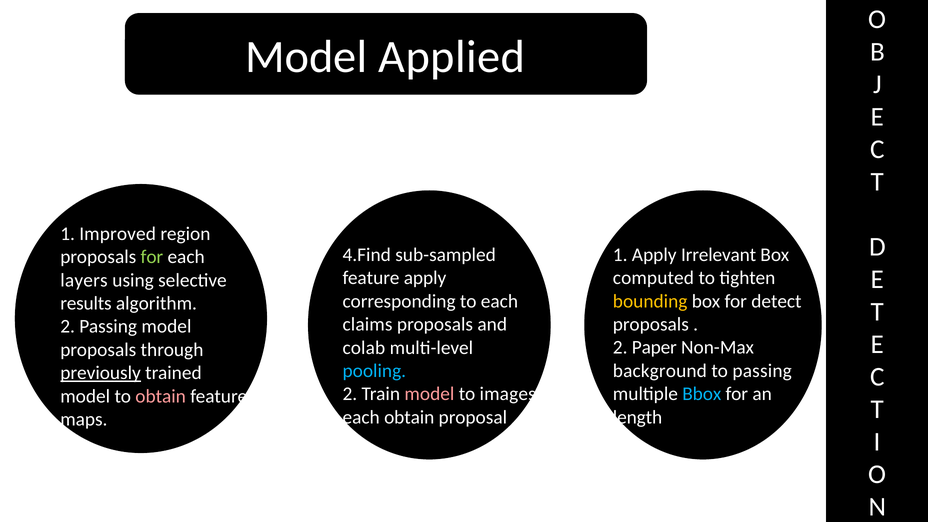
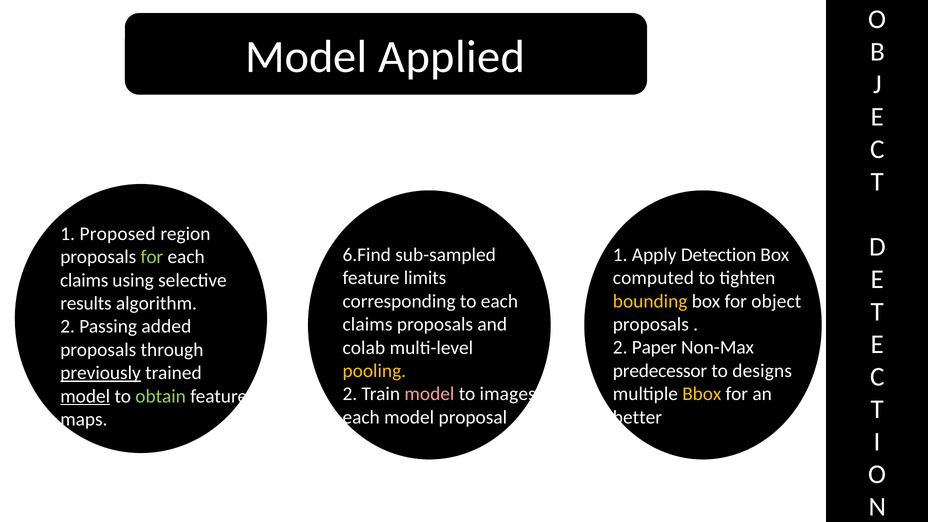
Improved: Improved -> Proposed (118, 234)
4.Find: 4.Find -> 6.Find (367, 255)
Irrelevant: Irrelevant -> Detection (719, 255)
feature apply: apply -> limits (425, 278)
layers: layers -> claims (84, 280)
detect: detect -> object (776, 301)
Passing model: model -> added (166, 327)
background: background -> predecessor (660, 371)
to passing: passing -> designs (762, 371)
pooling colour: light blue -> yellow (374, 371)
Bbox colour: light blue -> yellow (702, 394)
model underline: none -> present (85, 396)
obtain colour: pink -> light green (161, 396)
each obtain: obtain -> model (409, 417)
length: length -> better (637, 417)
